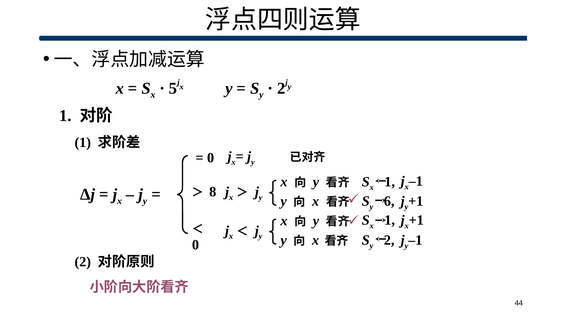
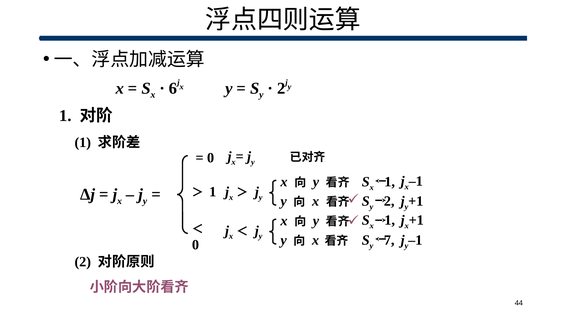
5: 5 -> 6 (173, 88)
8: 8 -> 1 (213, 192)
y 6: 6 -> 2 (389, 202)
y 2: 2 -> 7 (389, 240)
